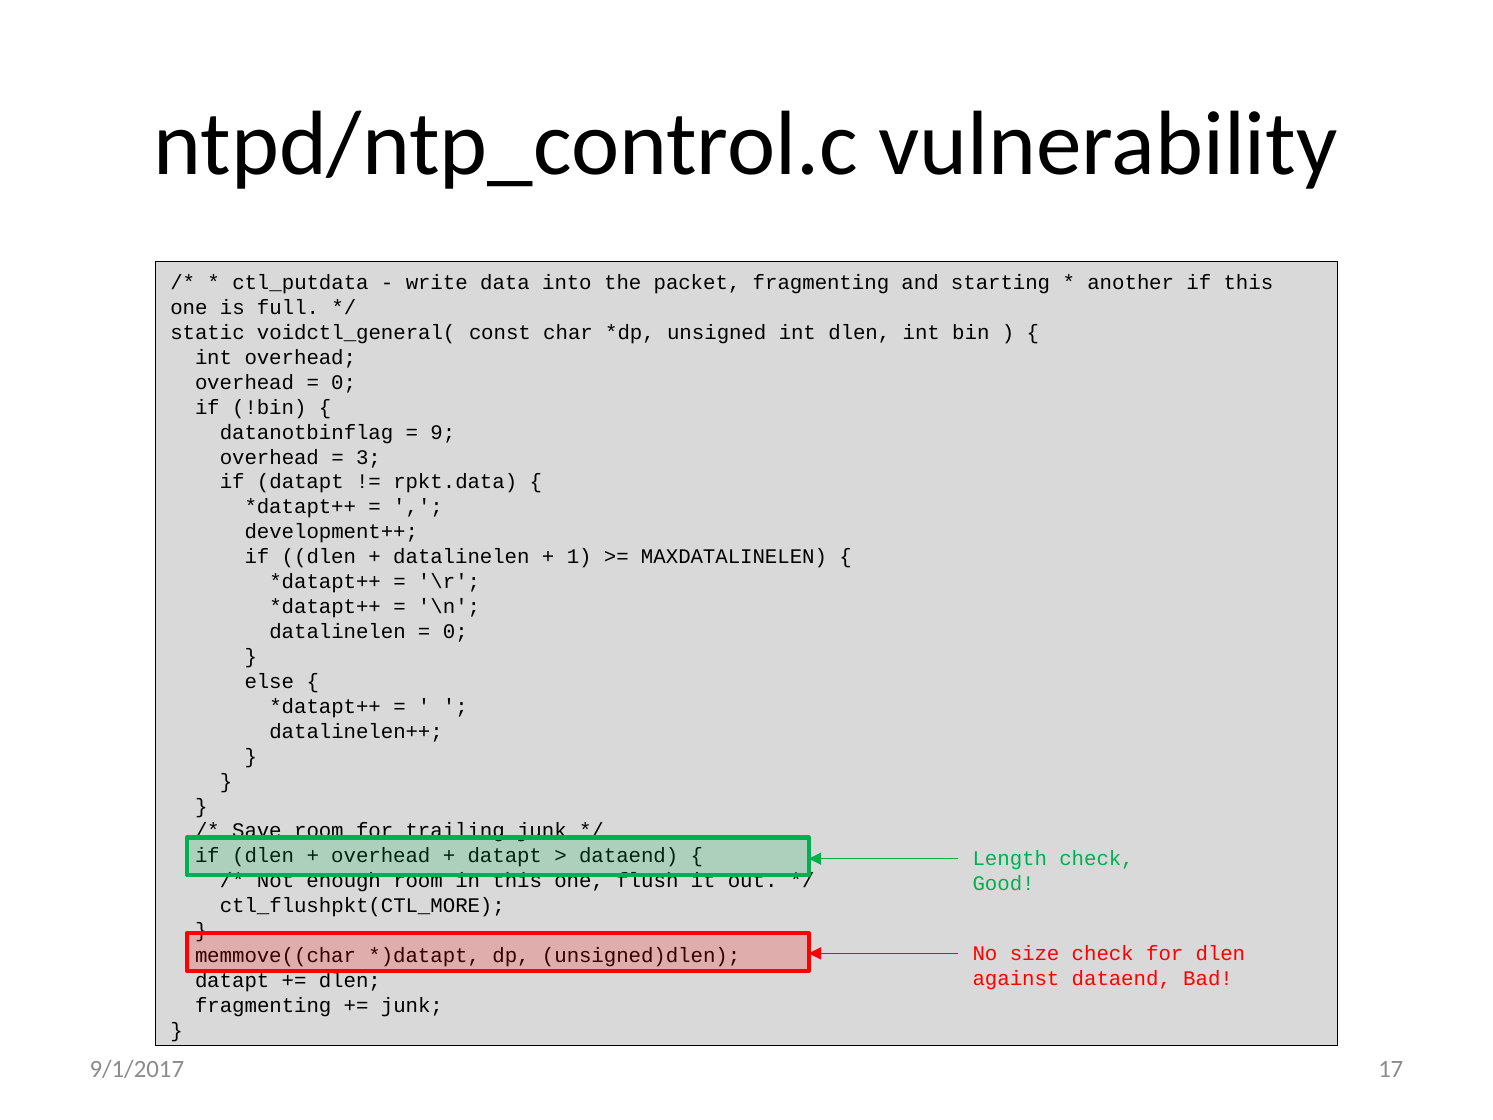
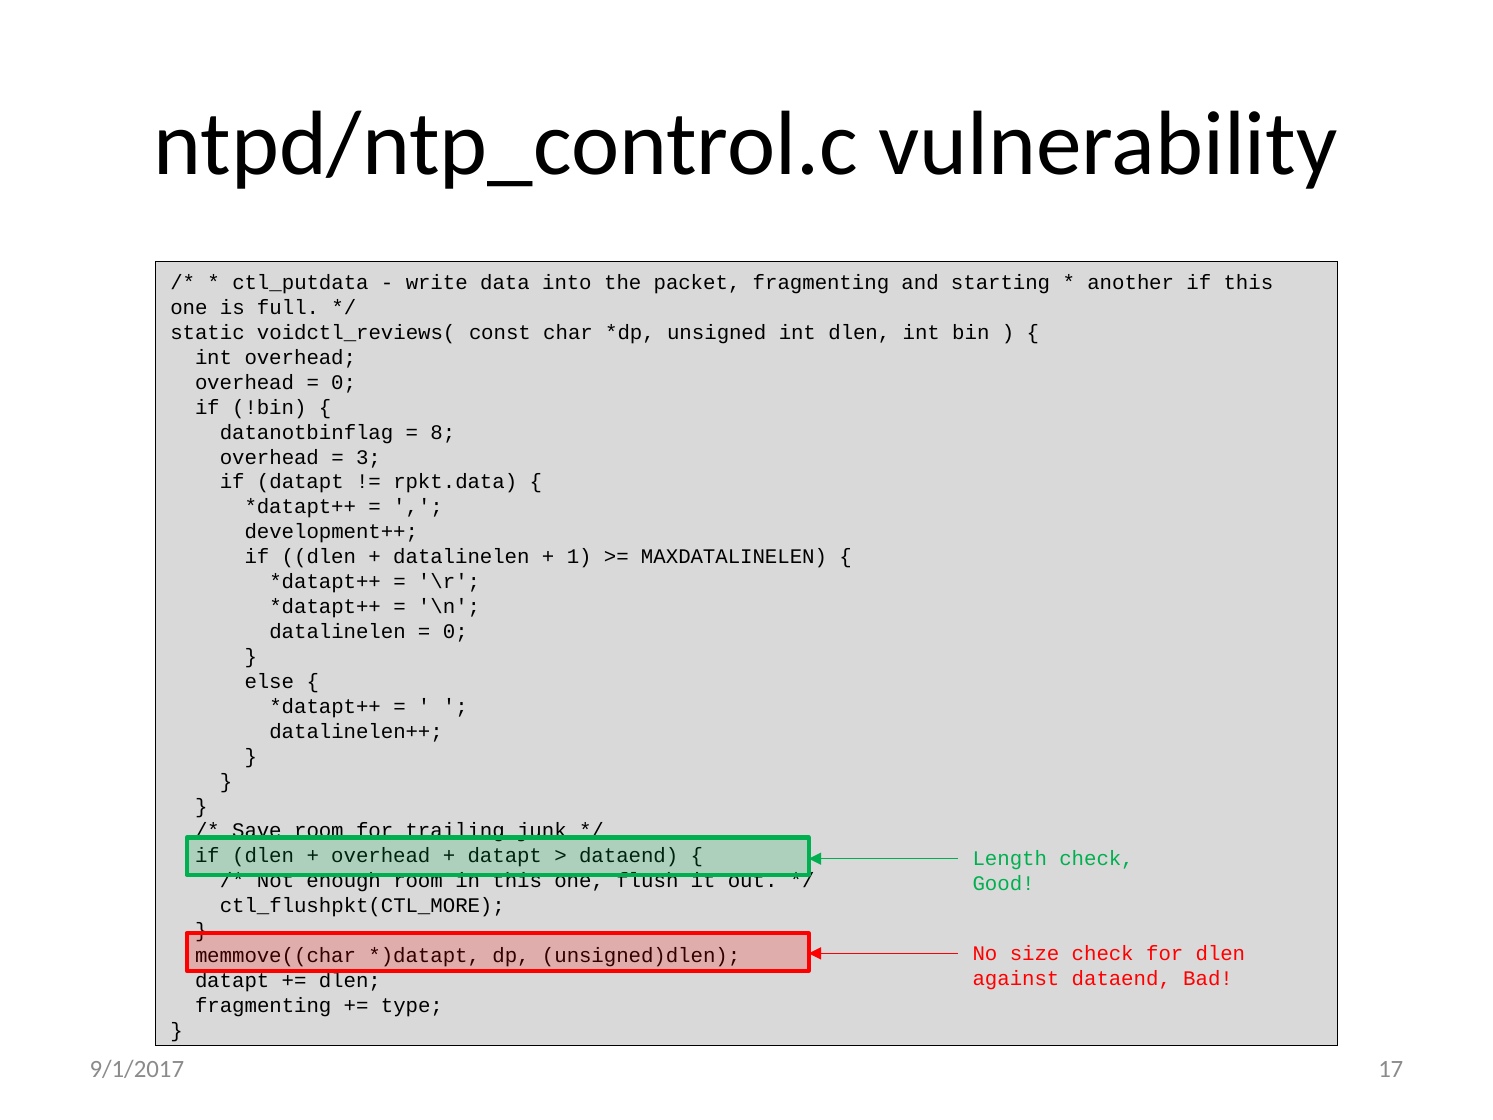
voidctl_general(: voidctl_general( -> voidctl_reviews( (356, 332)
9: 9 -> 8 (443, 432)
junk: junk -> type (412, 1005)
